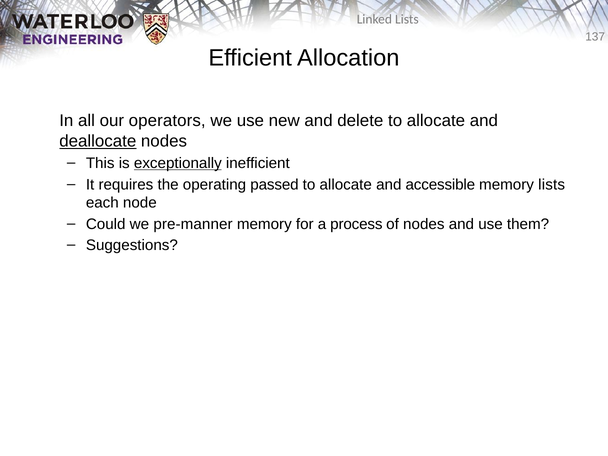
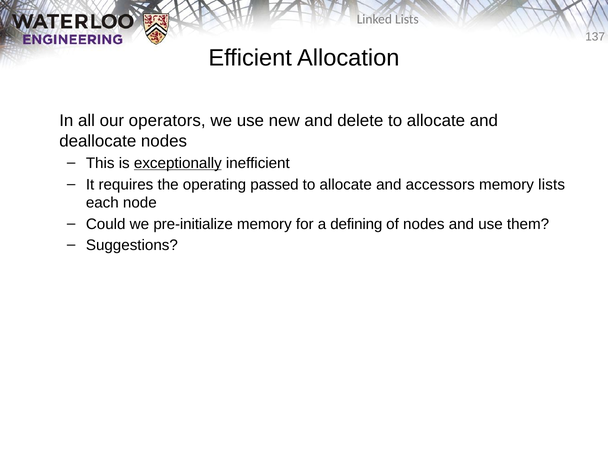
deallocate underline: present -> none (98, 141)
accessible: accessible -> accessors (440, 184)
pre-manner: pre-manner -> pre-initialize (193, 224)
process: process -> defining (356, 224)
